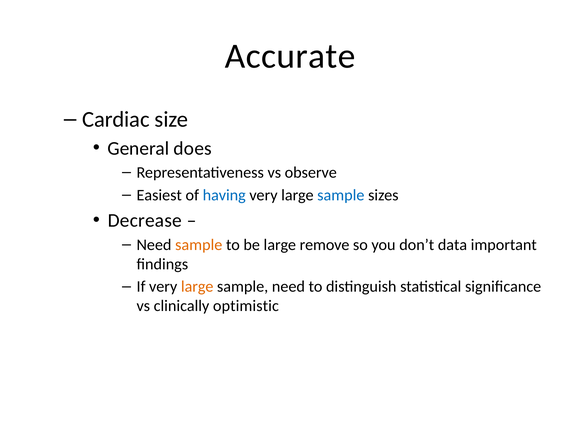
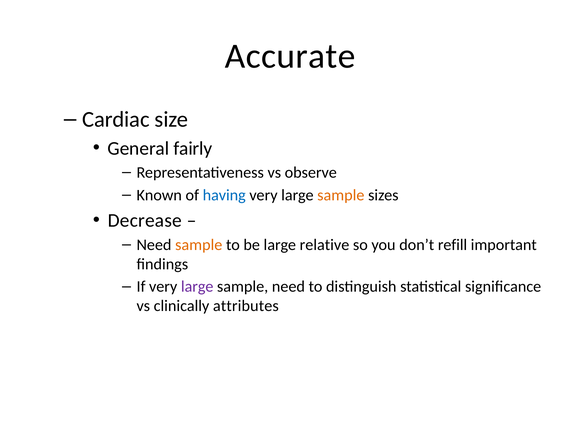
does: does -> fairly (193, 149)
Easiest: Easiest -> Known (159, 195)
sample colour: blue -> orange (341, 195)
remove: remove -> relative (324, 245)
data: data -> refill (453, 245)
large colour: orange -> purple (197, 287)
optimistic: optimistic -> attributes (246, 307)
